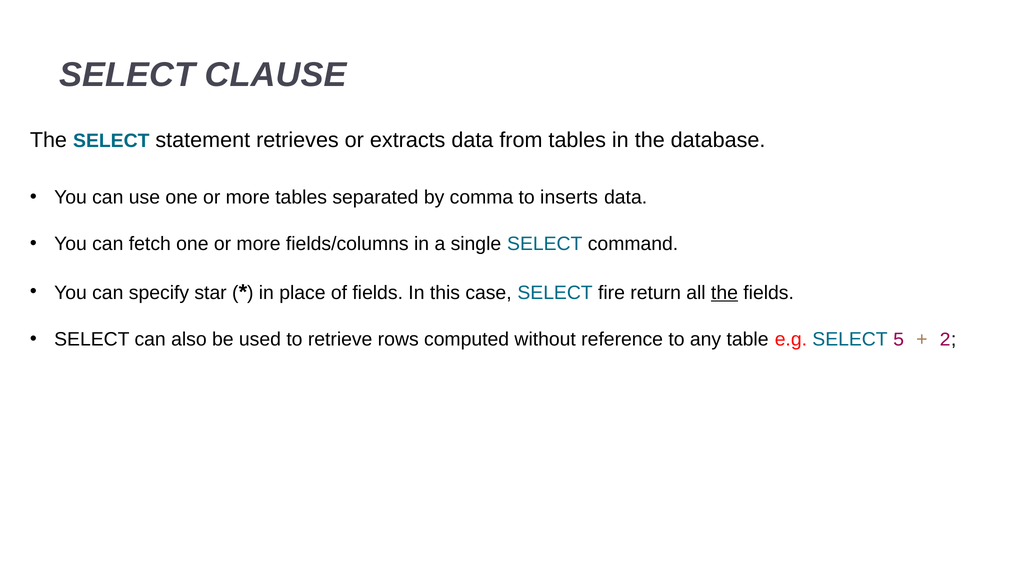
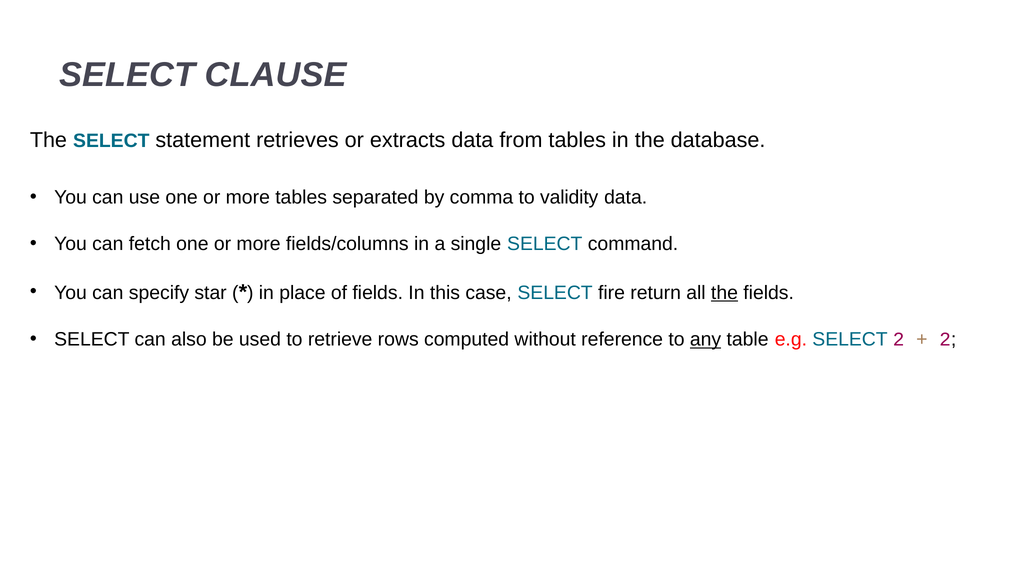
inserts: inserts -> validity (569, 198)
any underline: none -> present (706, 340)
SELECT 5: 5 -> 2 (899, 340)
